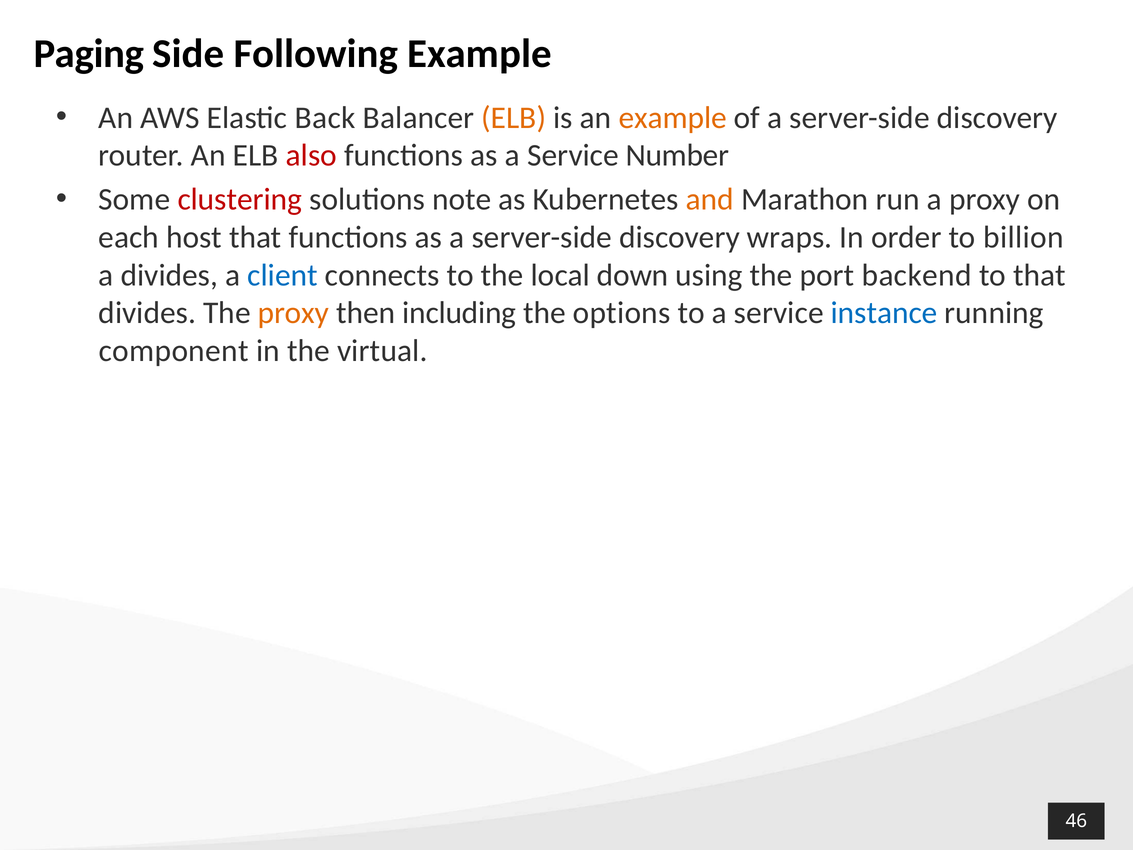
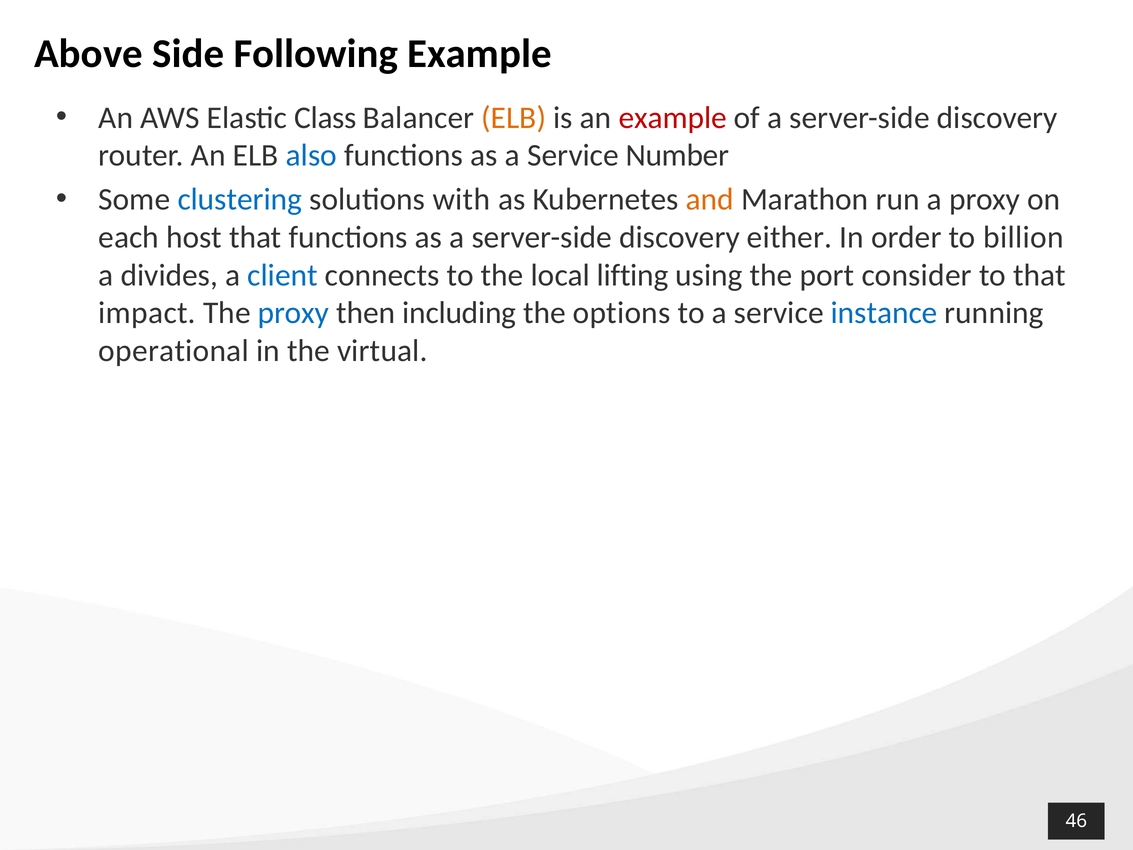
Paging: Paging -> Above (89, 54)
Back: Back -> Class (325, 118)
example colour: orange -> red (673, 118)
also colour: red -> blue (311, 155)
clustering colour: red -> blue (240, 200)
note: note -> with (461, 200)
wraps: wraps -> either (790, 237)
down: down -> lifting (633, 275)
backend: backend -> consider (917, 275)
divides: divides -> impact (147, 313)
proxy colour: orange -> blue (293, 313)
component: component -> operational (174, 351)
